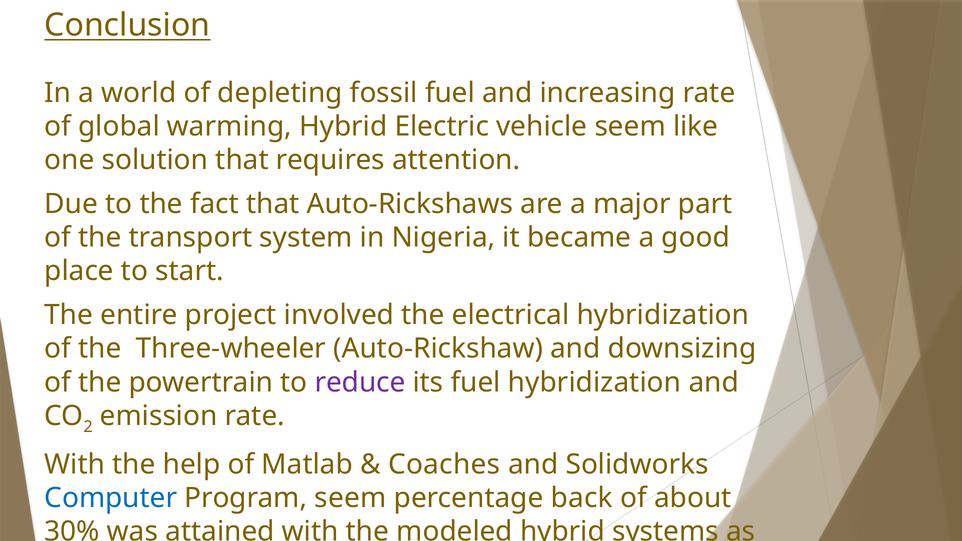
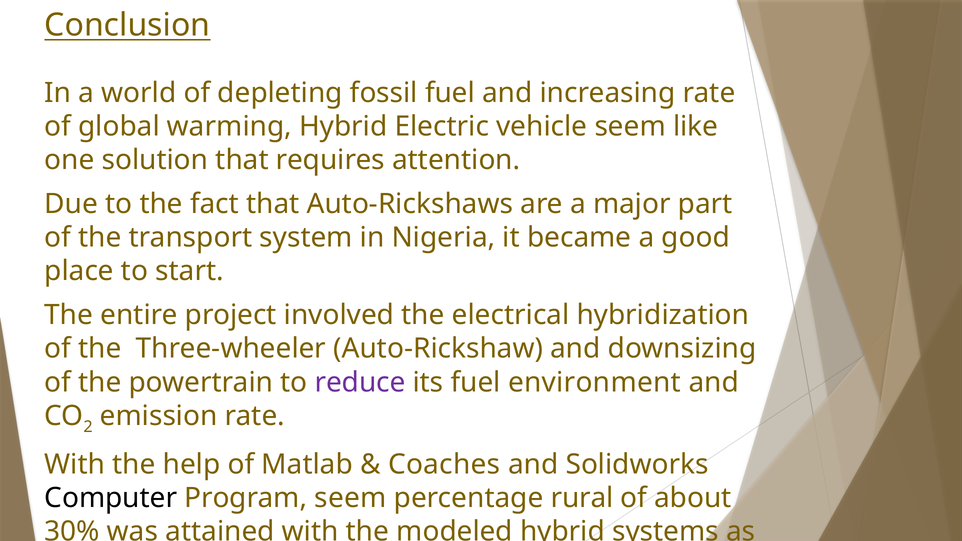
fuel hybridization: hybridization -> environment (594, 382)
Computer colour: blue -> black (111, 498)
back: back -> rural (582, 498)
